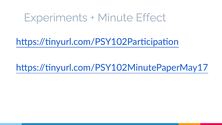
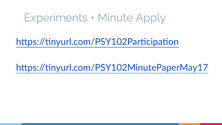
Effect: Effect -> Apply (151, 18)
